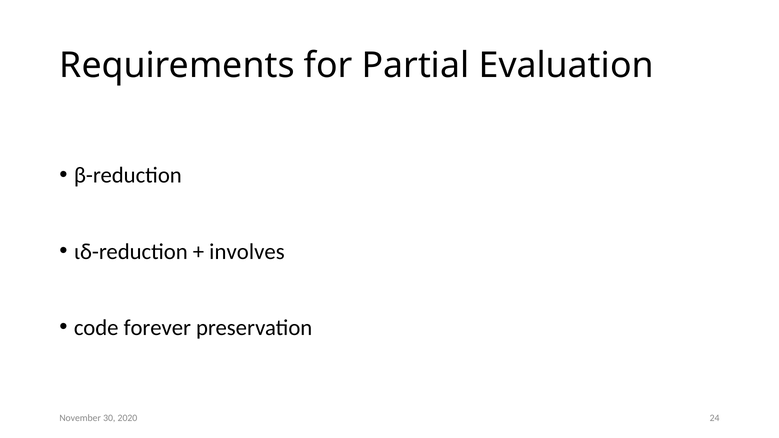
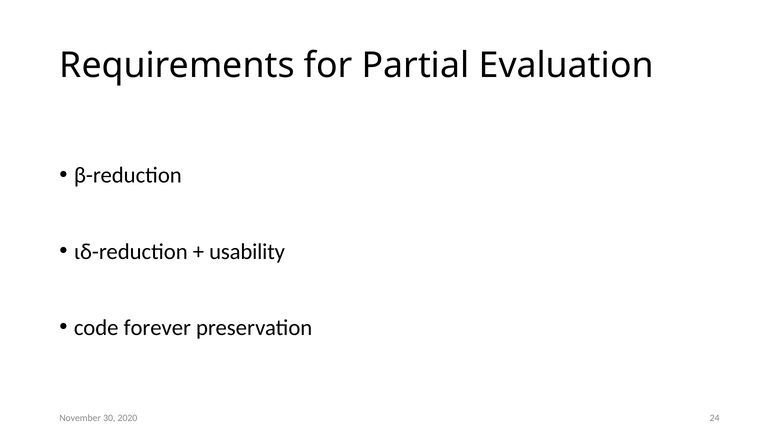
involves: involves -> usability (247, 252)
